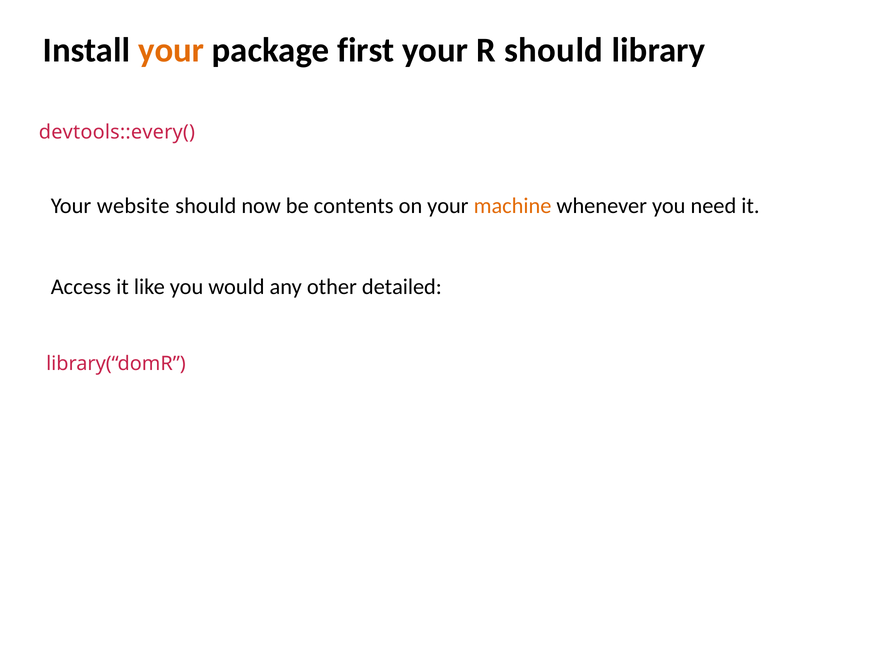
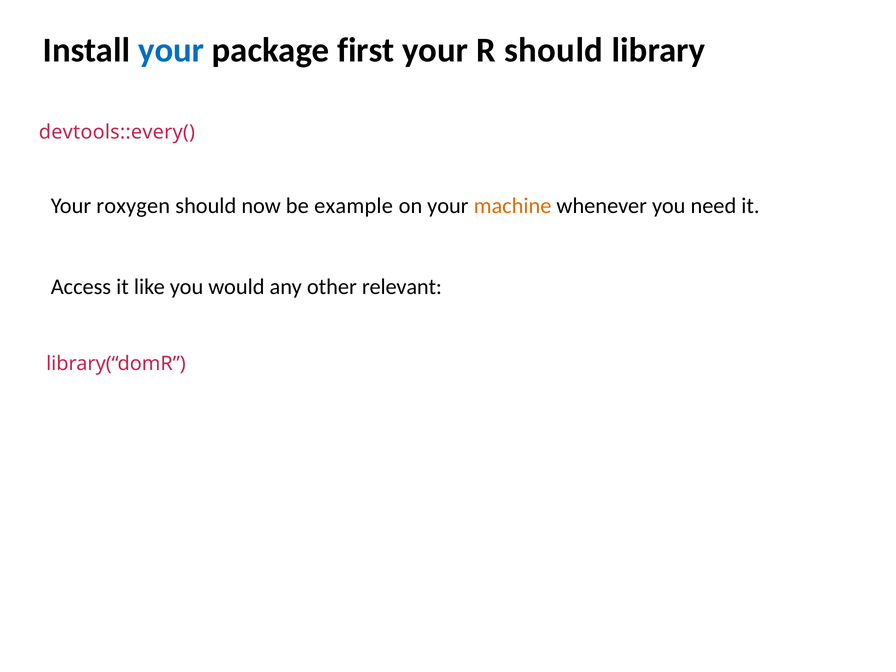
your colour: orange -> blue (171, 50)
website: website -> roxygen (133, 206)
contents: contents -> example (354, 206)
detailed: detailed -> relevant (402, 287)
